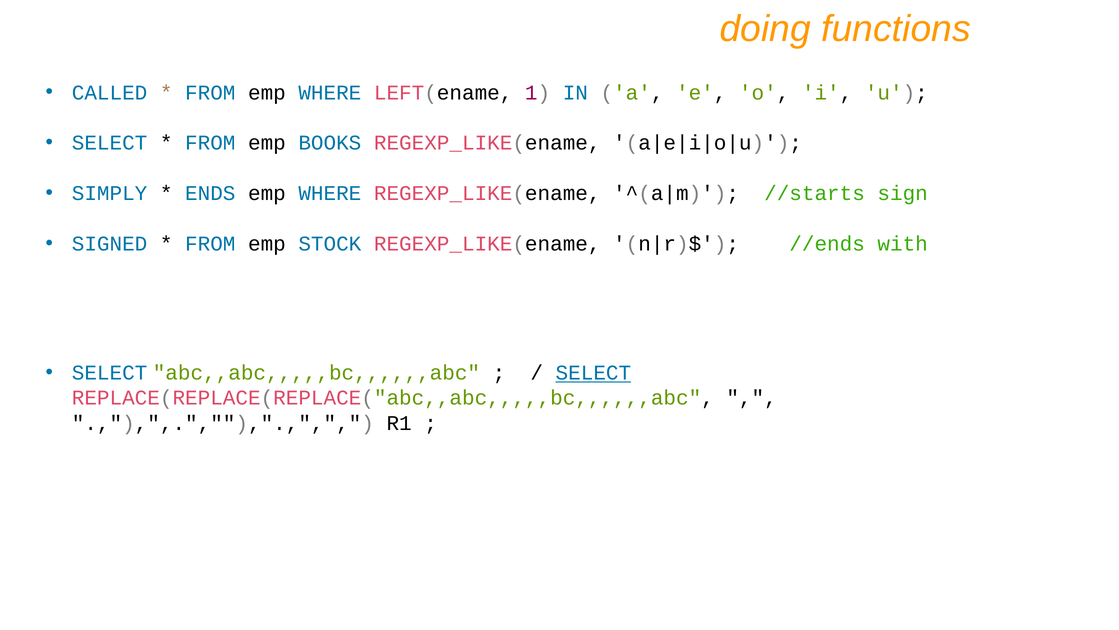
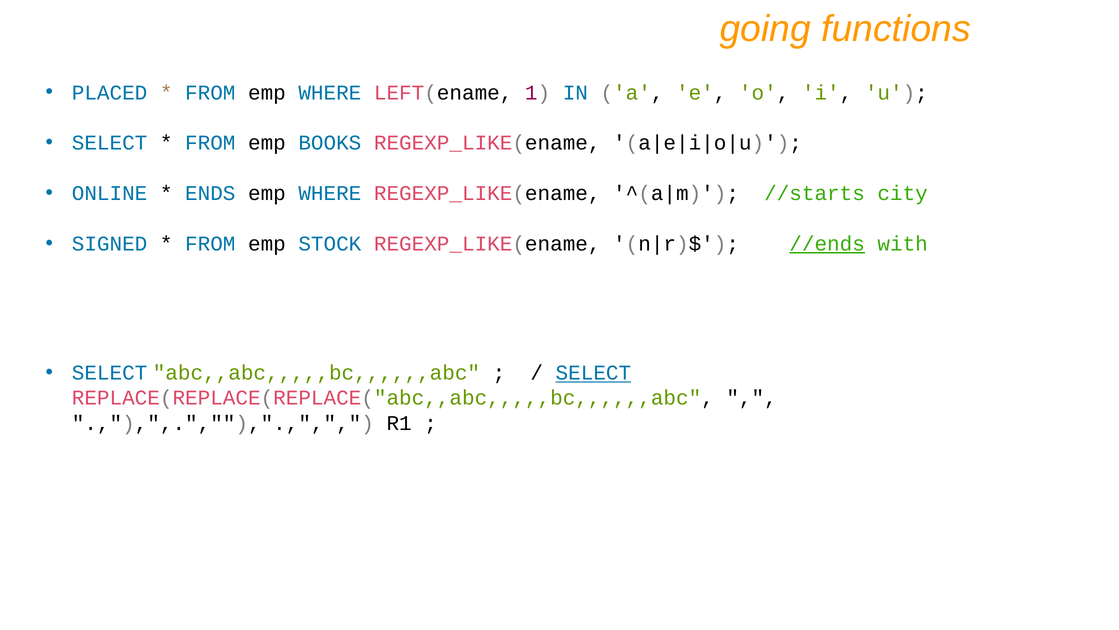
doing: doing -> going (765, 29)
CALLED: CALLED -> PLACED (110, 93)
SIMPLY: SIMPLY -> ONLINE (110, 193)
sign: sign -> city (903, 193)
//ends underline: none -> present (827, 244)
